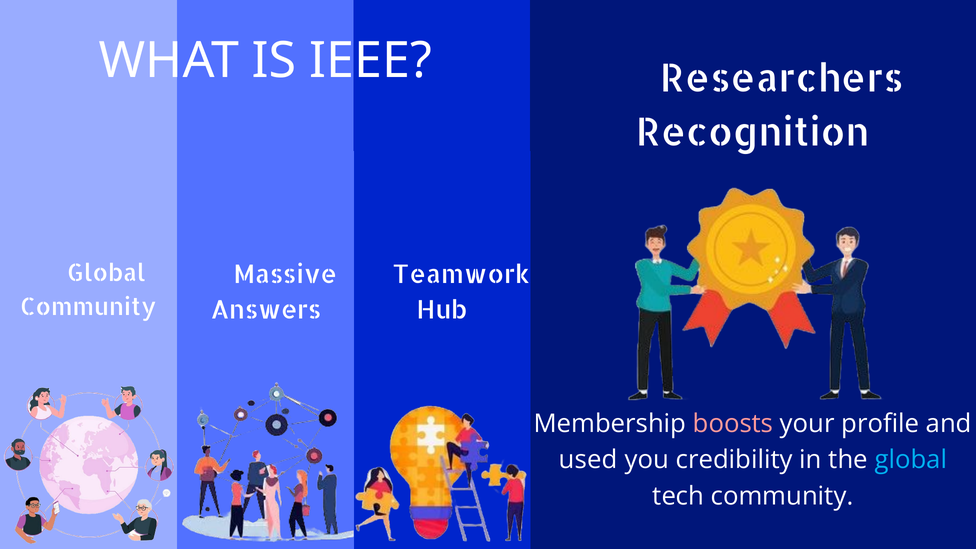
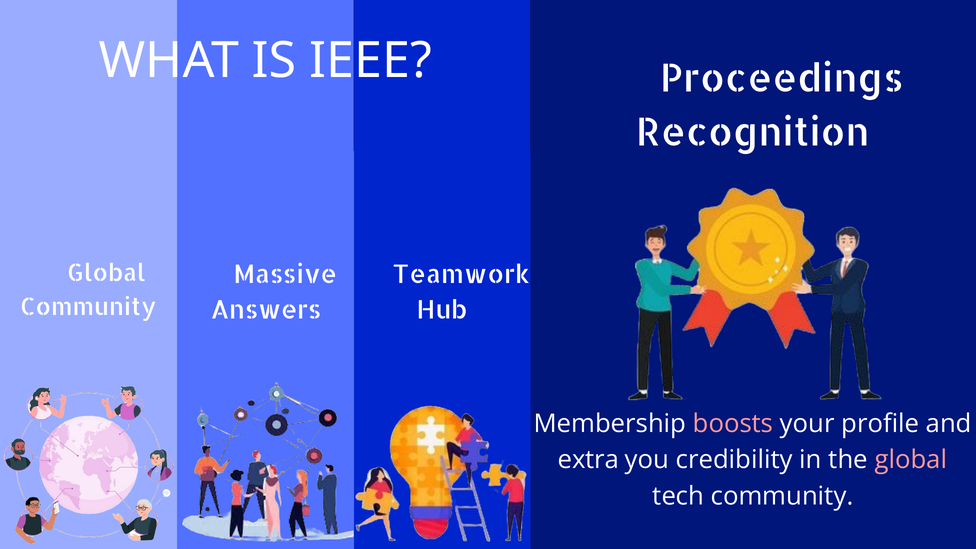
Researchers: Researchers -> Proceedings (782, 79)
used: used -> extra (588, 460)
global colour: light blue -> pink (911, 460)
